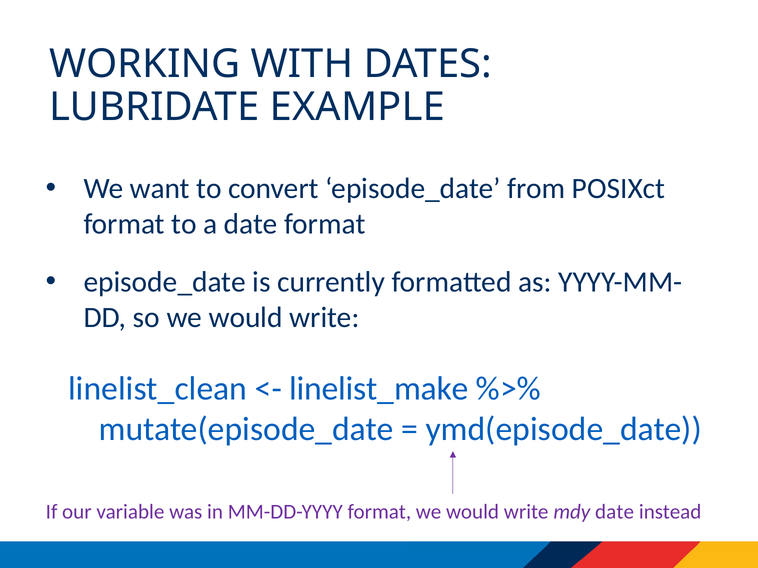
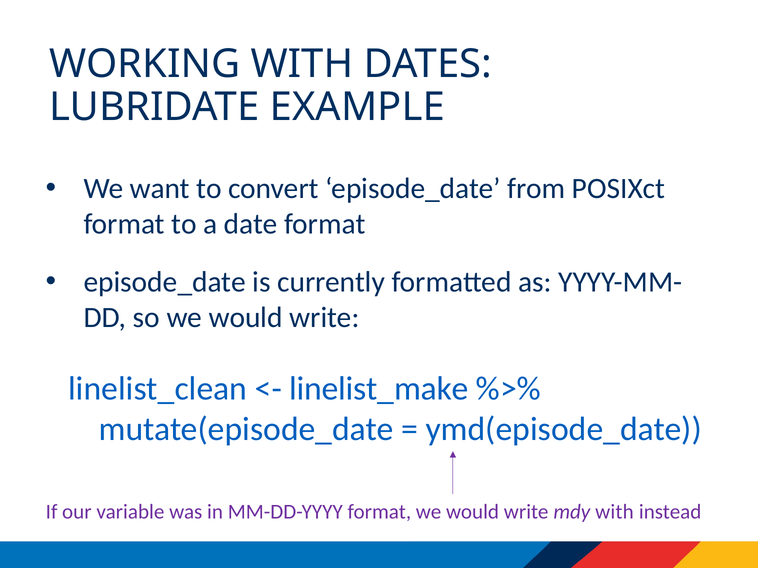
mdy date: date -> with (615, 512)
